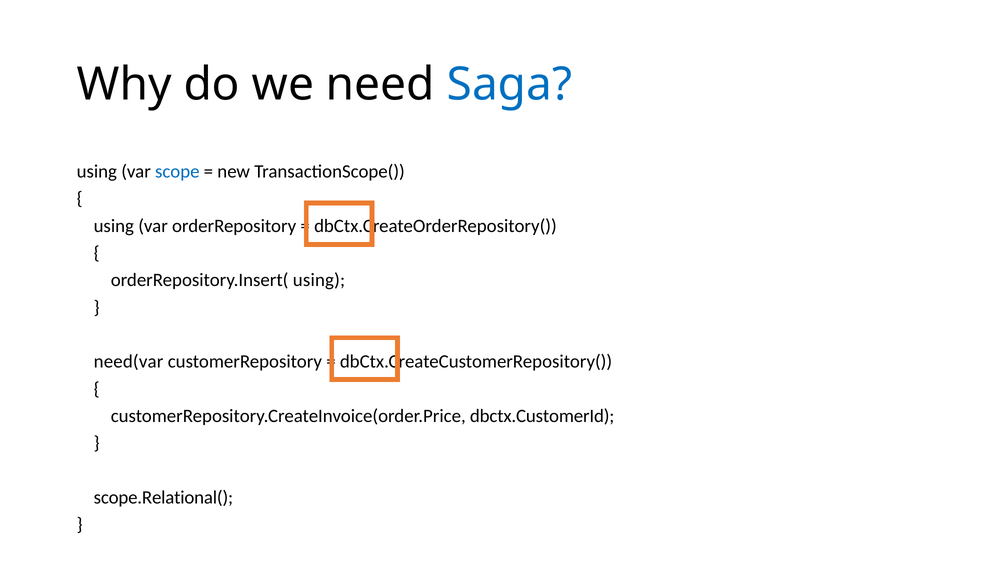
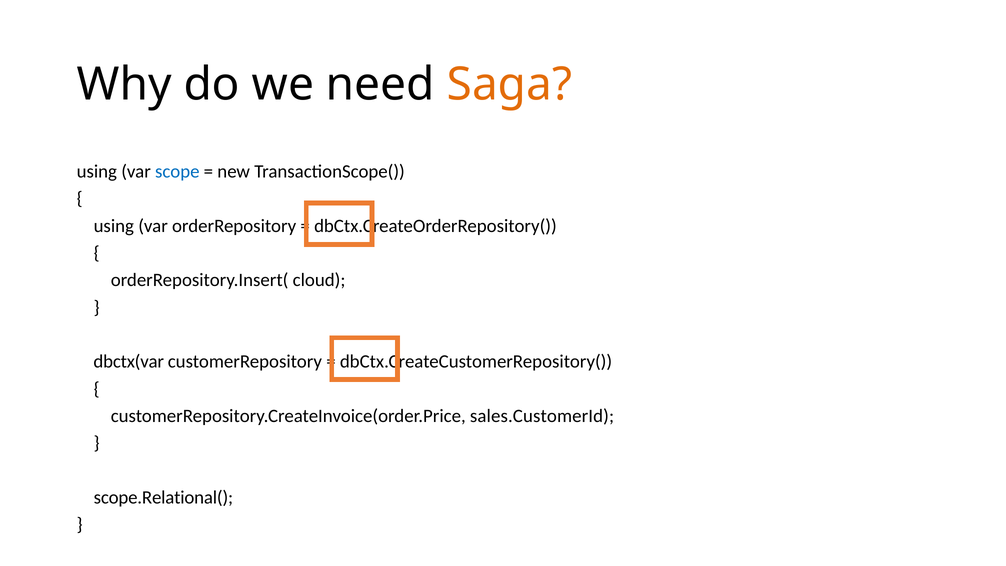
Saga colour: blue -> orange (509, 85)
orderRepository.Insert( using: using -> cloud (319, 280)
need(var: need(var -> dbctx(var (129, 362)
dbctx.CustomerId: dbctx.CustomerId -> sales.CustomerId (542, 416)
